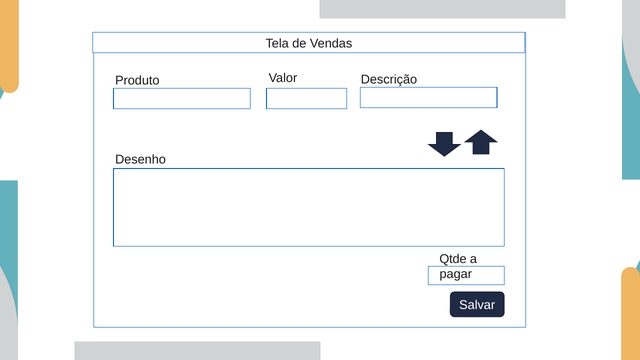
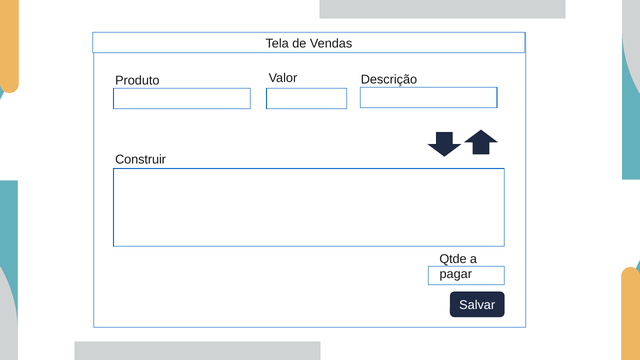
Desenho: Desenho -> Construir (141, 160)
